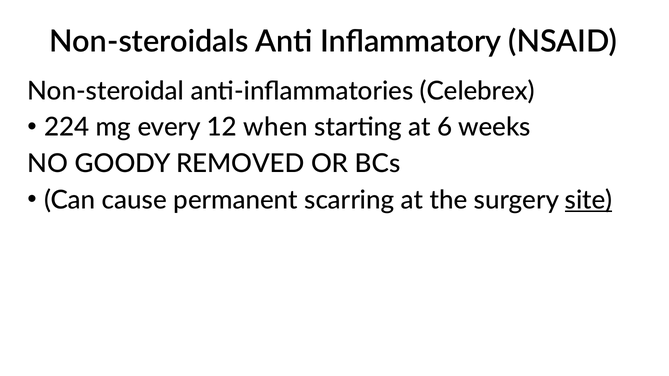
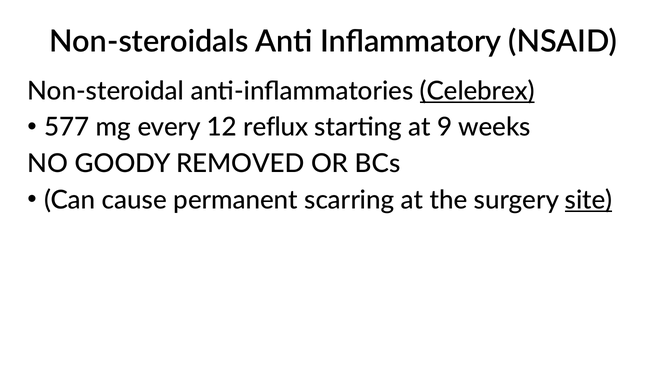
Celebrex underline: none -> present (477, 91)
224: 224 -> 577 (67, 128)
when: when -> reflux (276, 128)
6: 6 -> 9 (445, 128)
